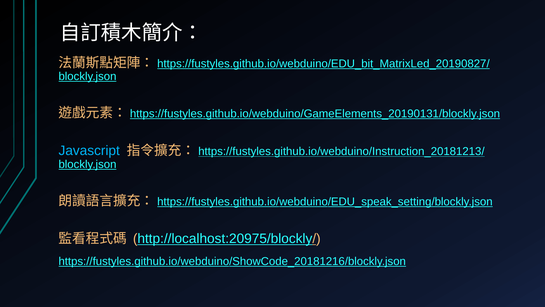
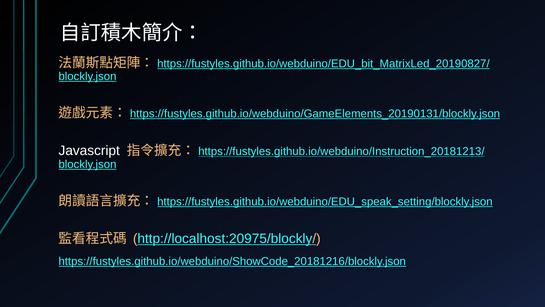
Javascript colour: light blue -> white (89, 151)
